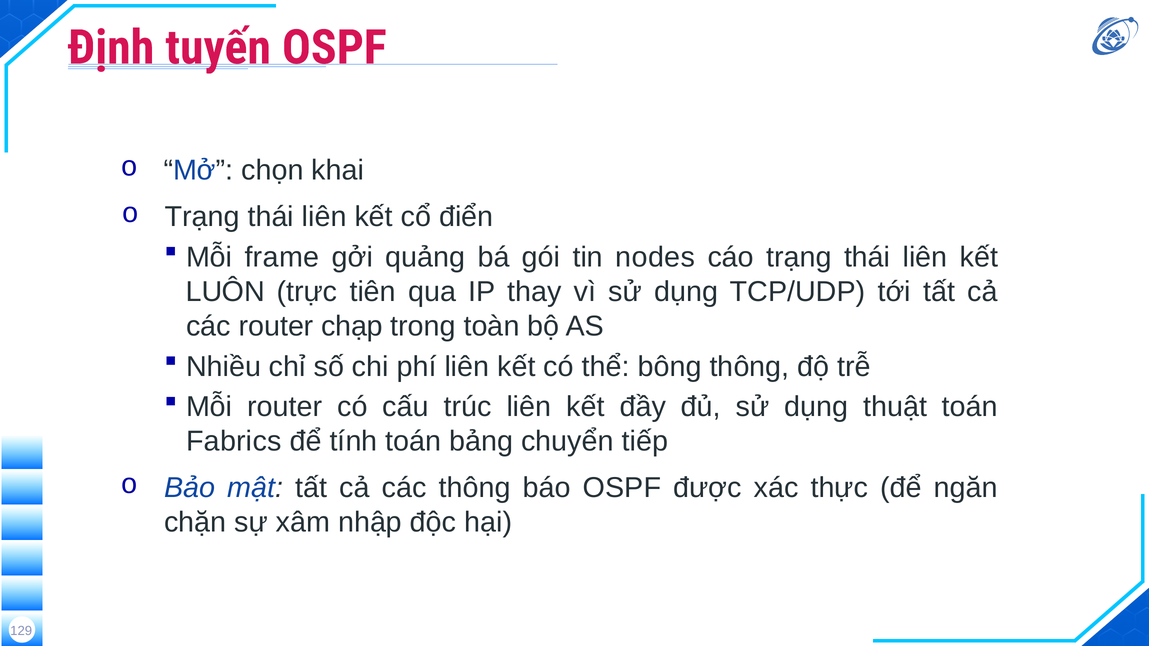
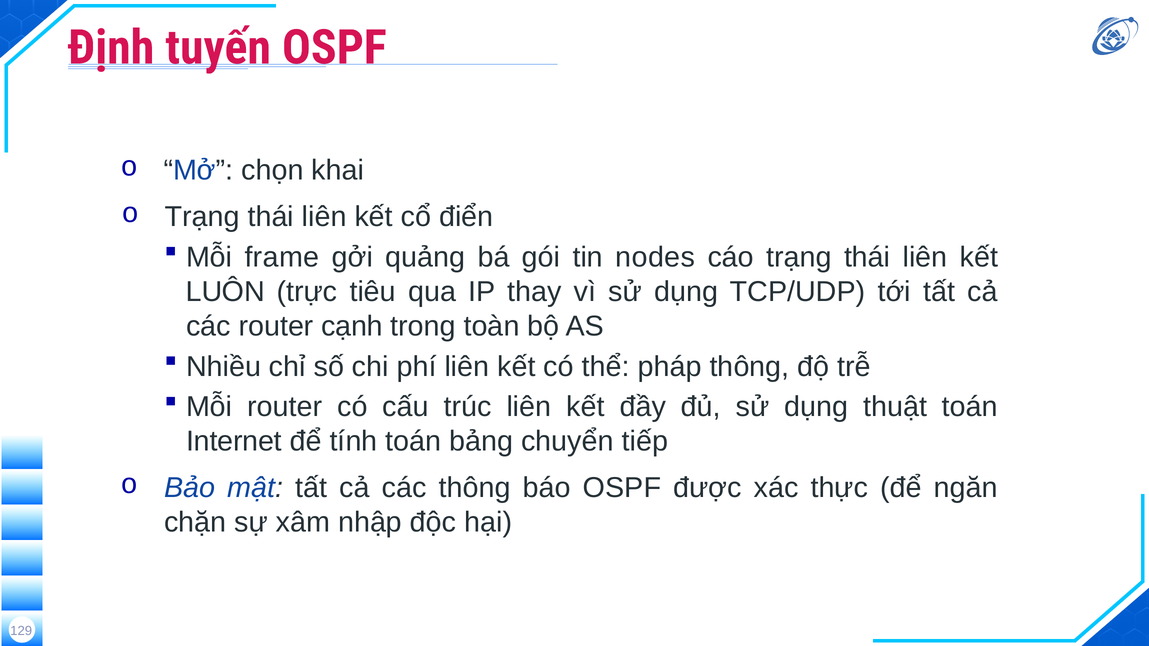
tiên: tiên -> tiêu (373, 292)
chạp: chạp -> cạnh (352, 326)
bông: bông -> pháp (670, 367)
Fabrics: Fabrics -> Internet (234, 442)
